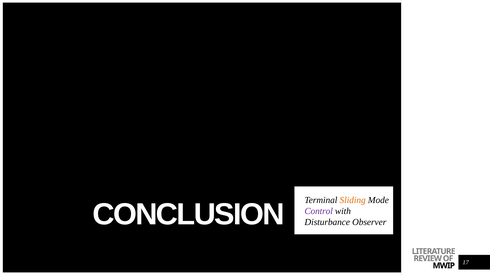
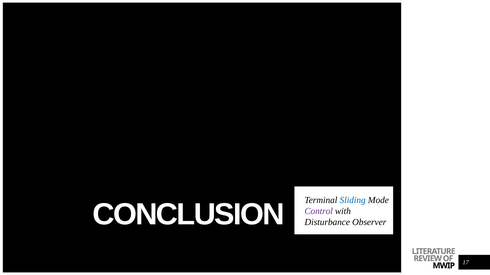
Sliding colour: orange -> blue (353, 200)
